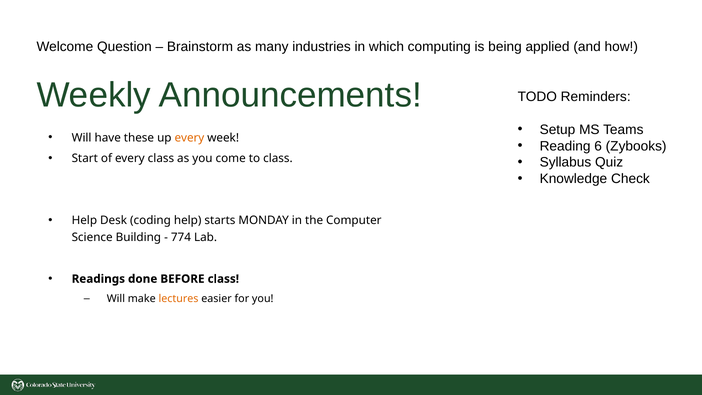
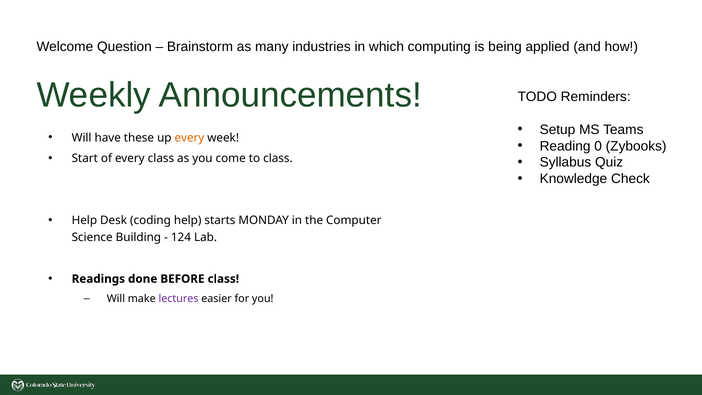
6: 6 -> 0 (598, 146)
774: 774 -> 124 (181, 237)
lectures colour: orange -> purple (178, 299)
